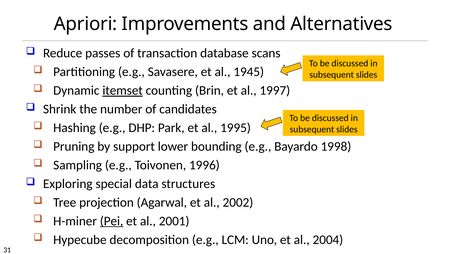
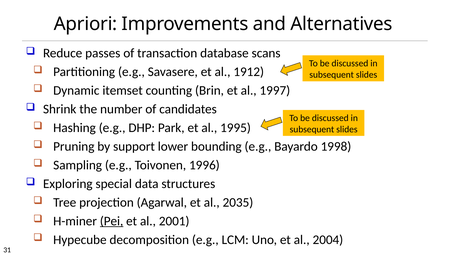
1945: 1945 -> 1912 (249, 72)
itemset underline: present -> none (123, 90)
2002: 2002 -> 2035 (238, 202)
